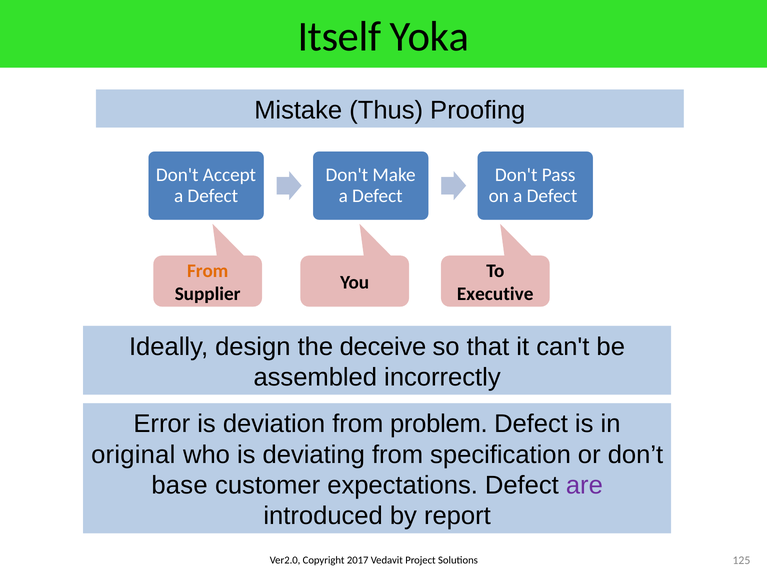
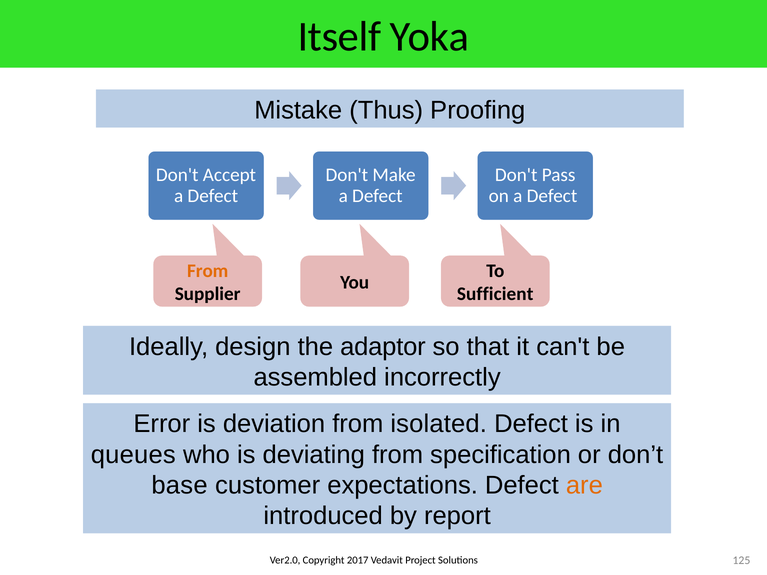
Executive: Executive -> Sufficient (495, 294)
deceive: deceive -> adaptor (383, 347)
problem: problem -> isolated (439, 424)
original: original -> queues (133, 455)
are colour: purple -> orange (584, 486)
